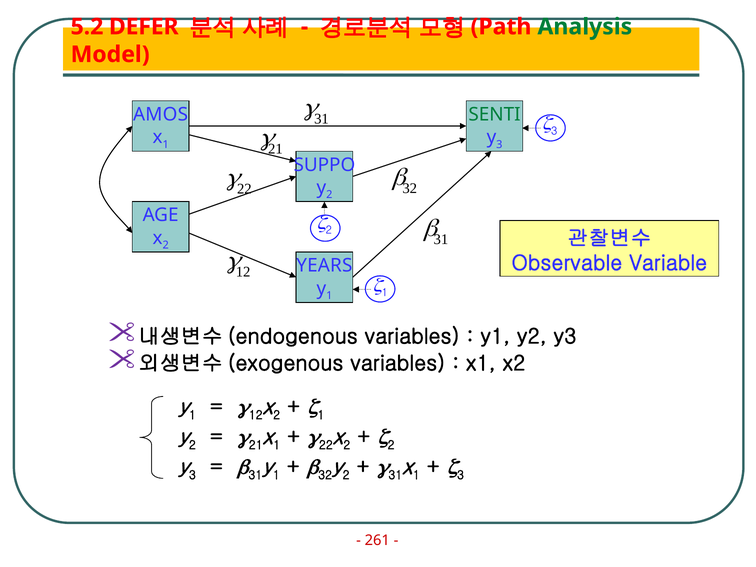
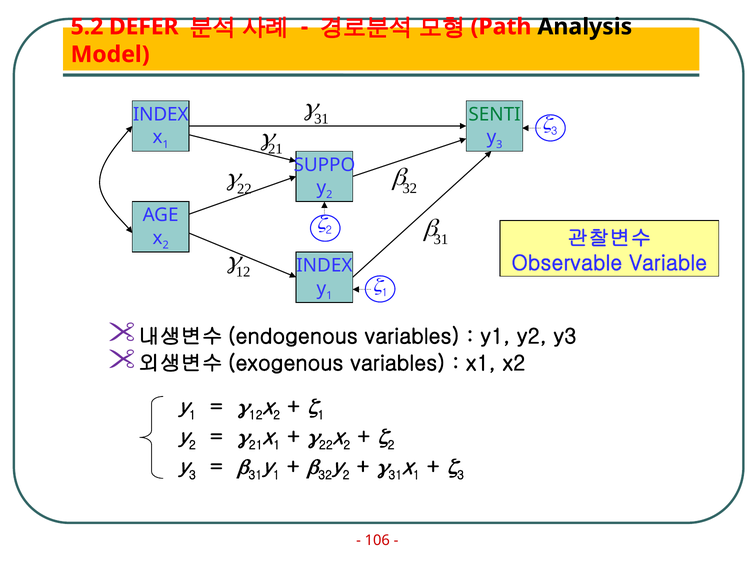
Analysis colour: green -> black (585, 27)
AMOS: AMOS -> INDEX (161, 114)
YEARS: YEARS -> INDEX (324, 266)
261: 261 -> 106 (377, 540)
